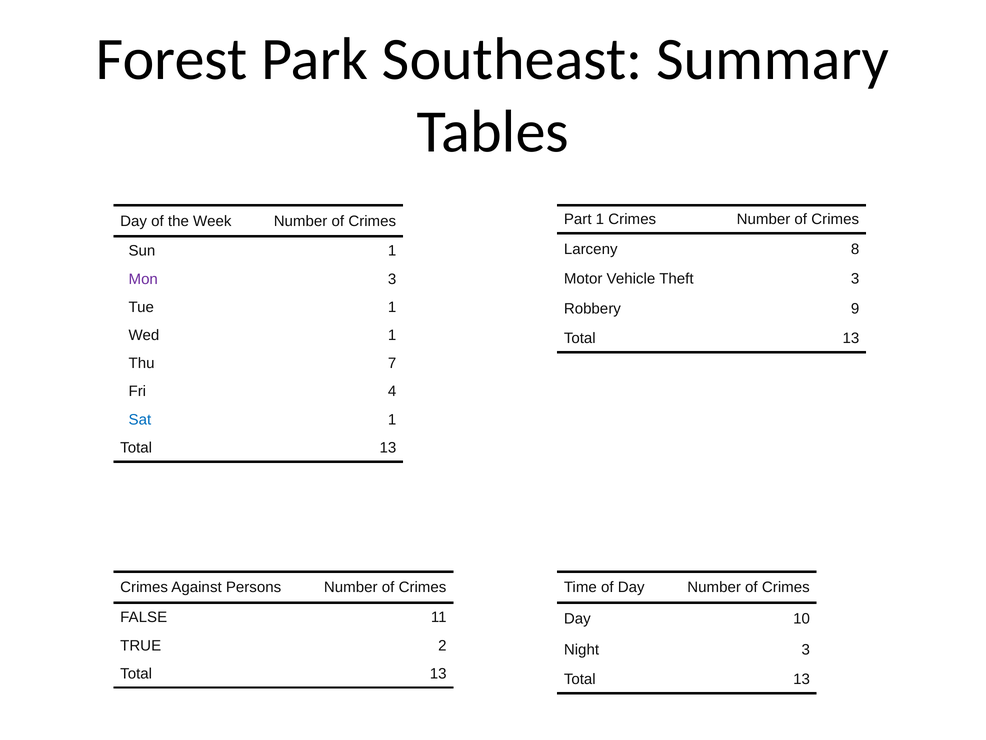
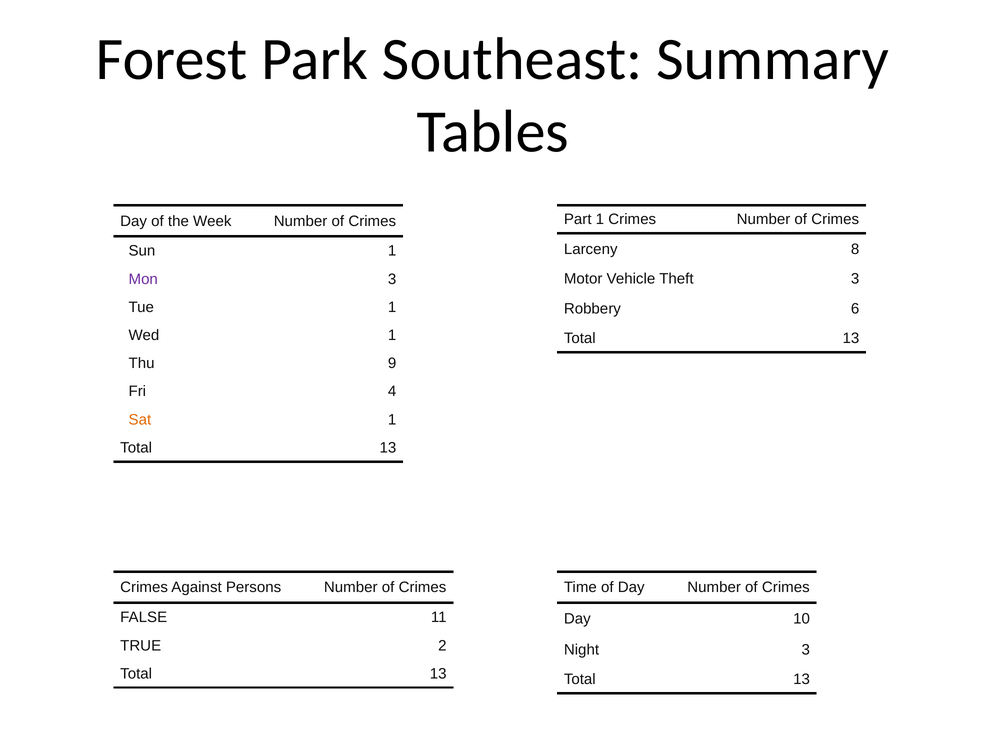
9: 9 -> 6 (855, 308)
7: 7 -> 9 (392, 363)
Sat colour: blue -> orange (140, 419)
